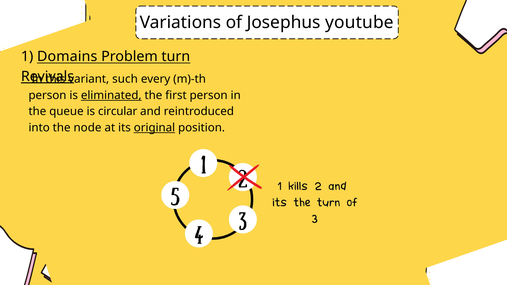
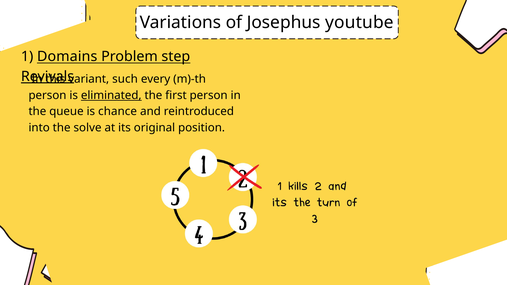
turn: turn -> step (176, 56)
circular: circular -> chance (118, 112)
node: node -> solve (88, 128)
original underline: present -> none (154, 128)
